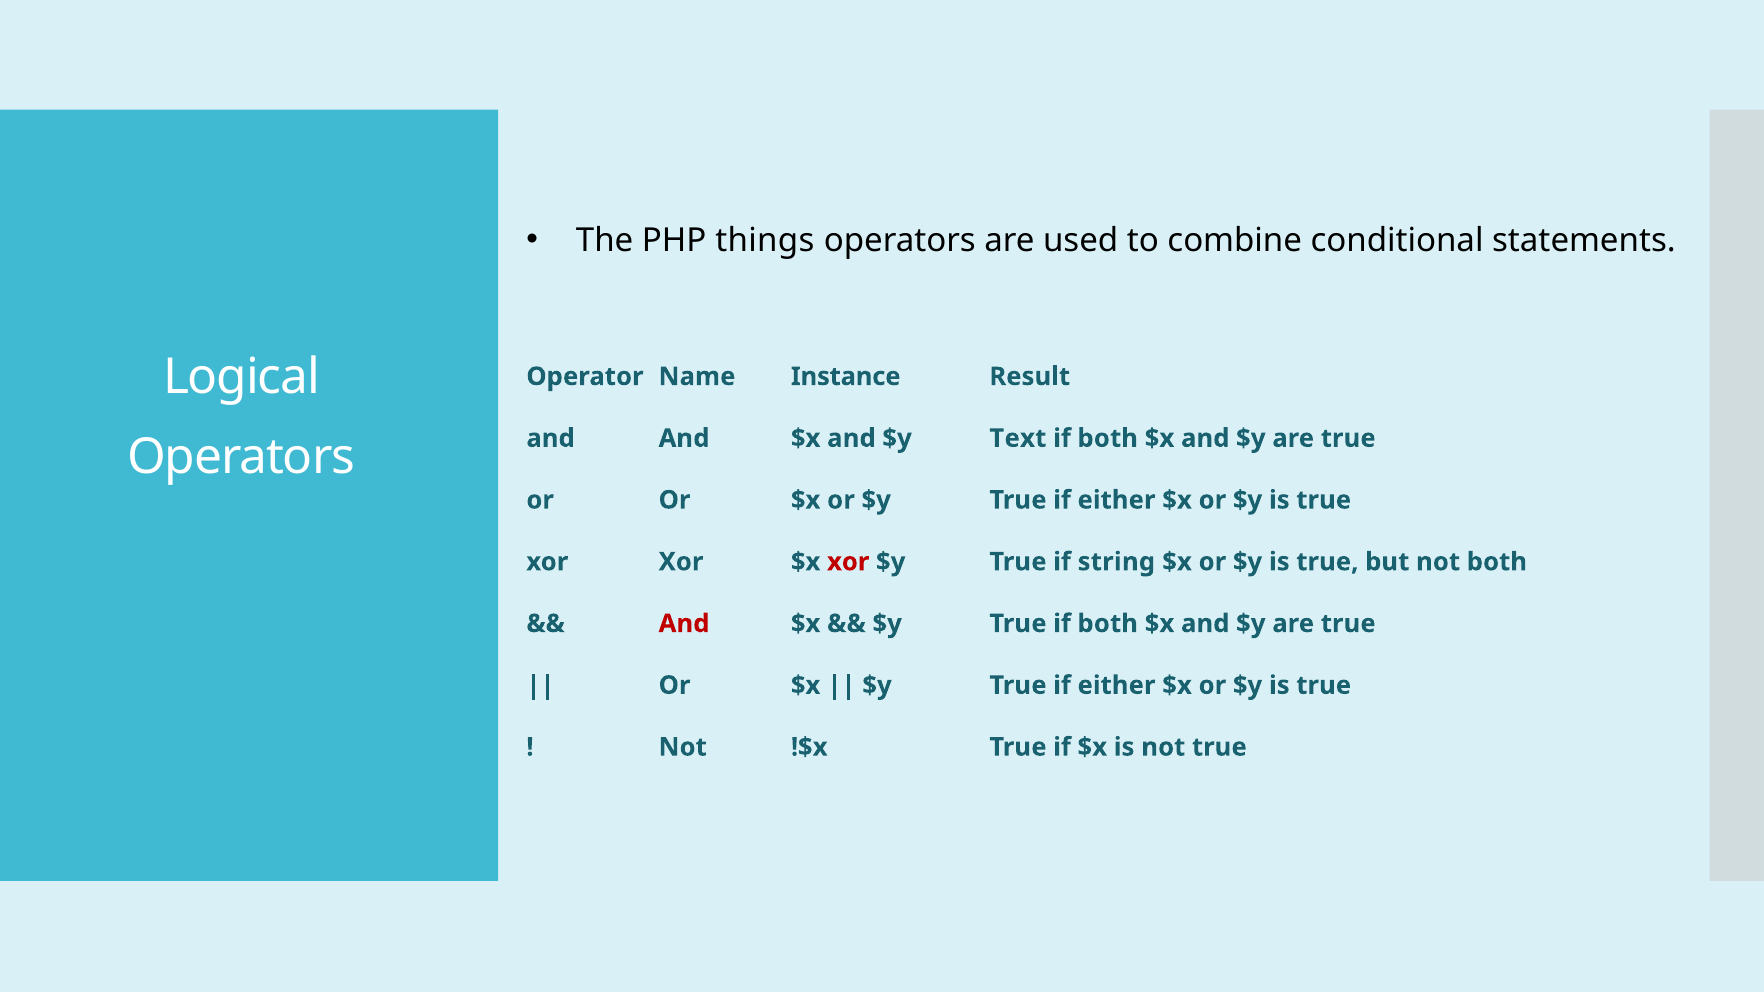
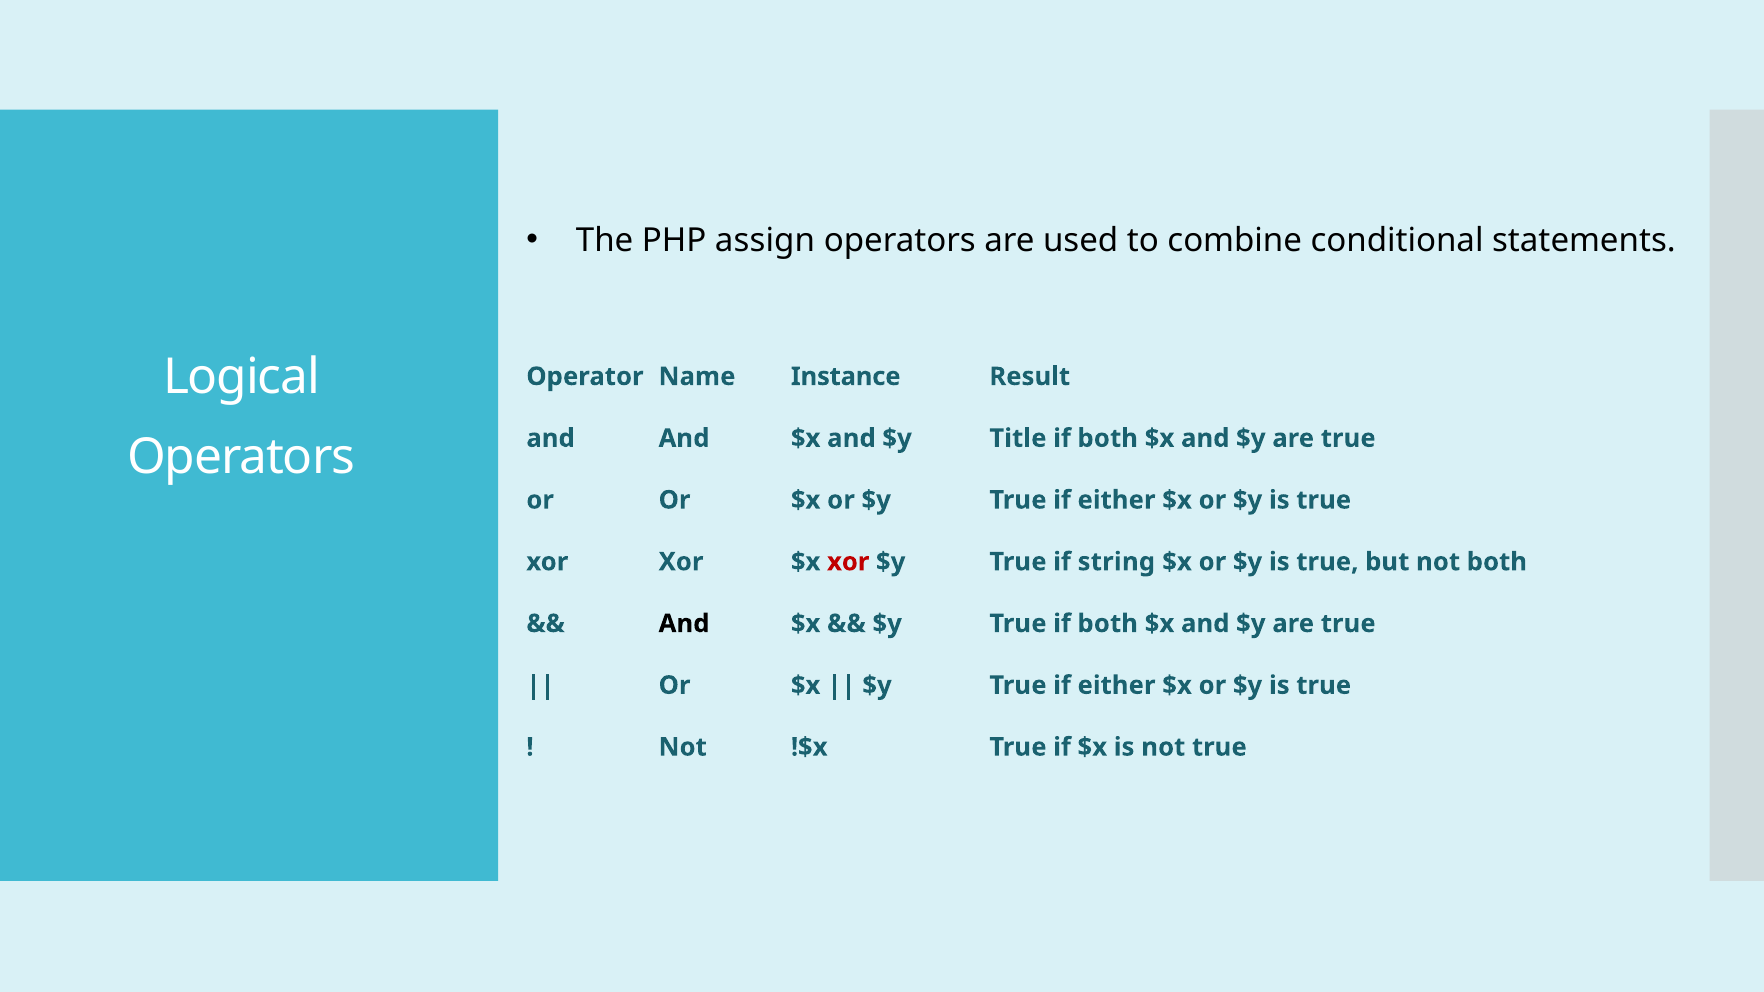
things: things -> assign (765, 240)
Text: Text -> Title (1018, 438)
And colour: red -> black (684, 624)
